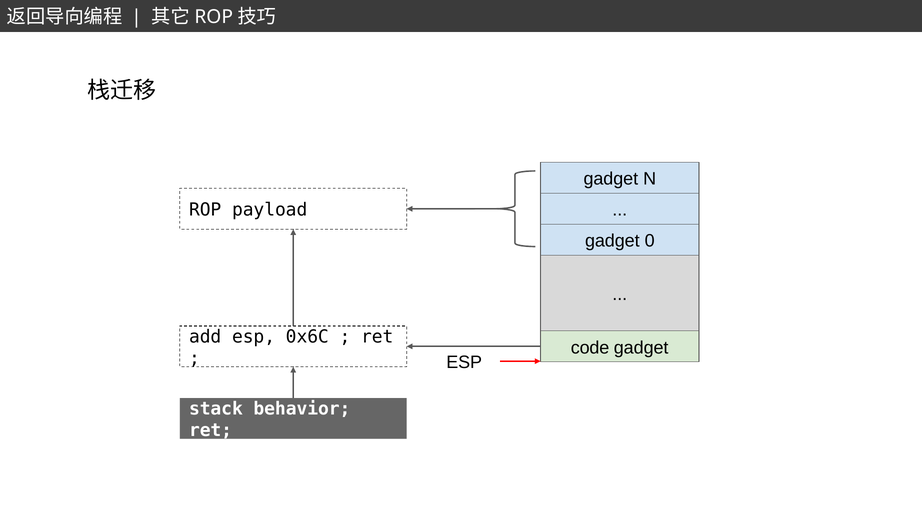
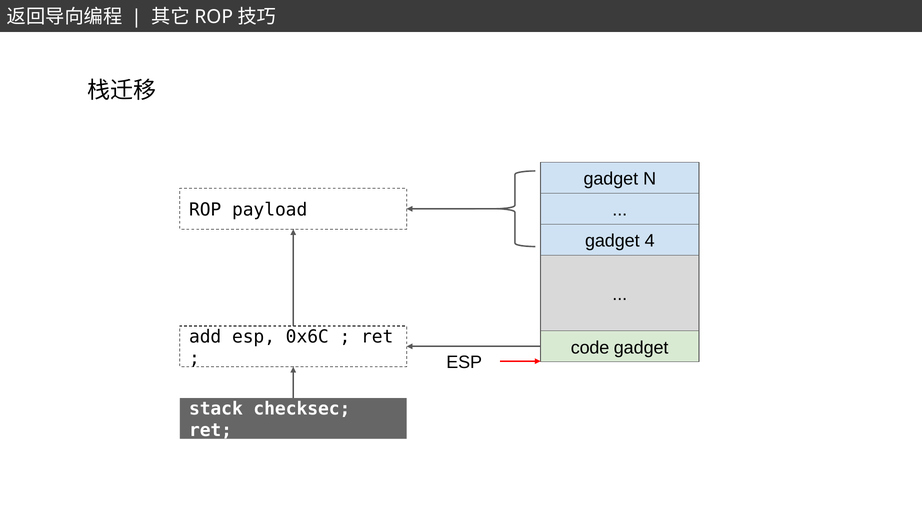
0: 0 -> 4 (650, 241)
behavior: behavior -> checksec (302, 409)
